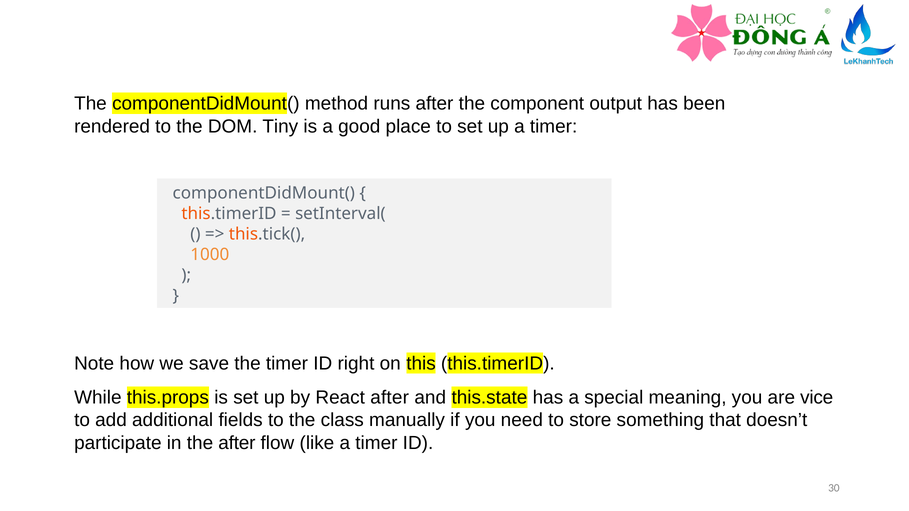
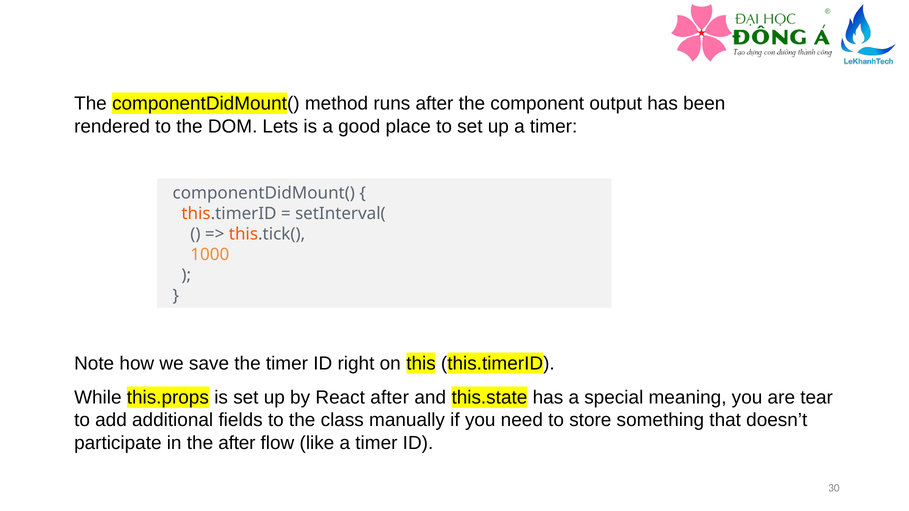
Tiny: Tiny -> Lets (280, 126)
vice: vice -> tear (817, 398)
